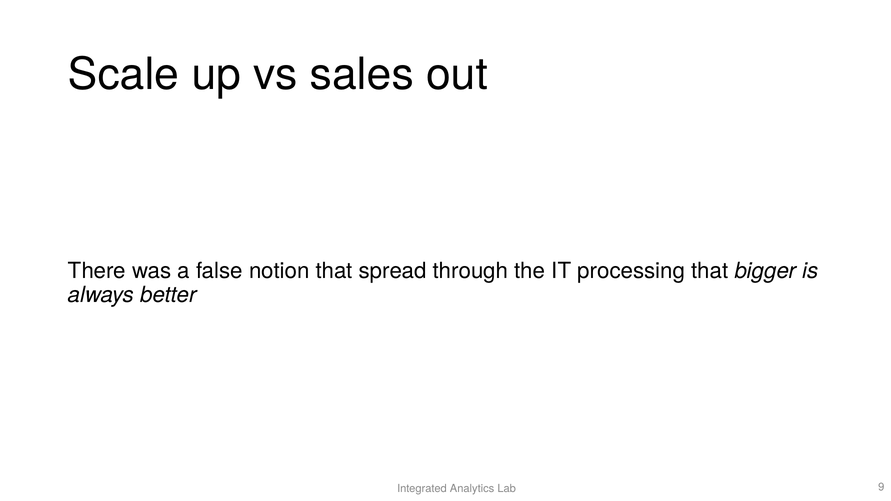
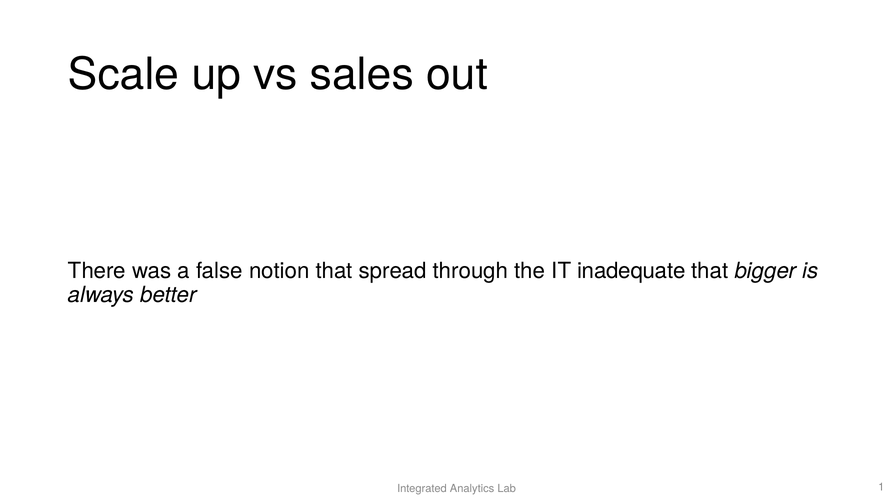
processing: processing -> inadequate (631, 271)
9: 9 -> 1 (881, 487)
